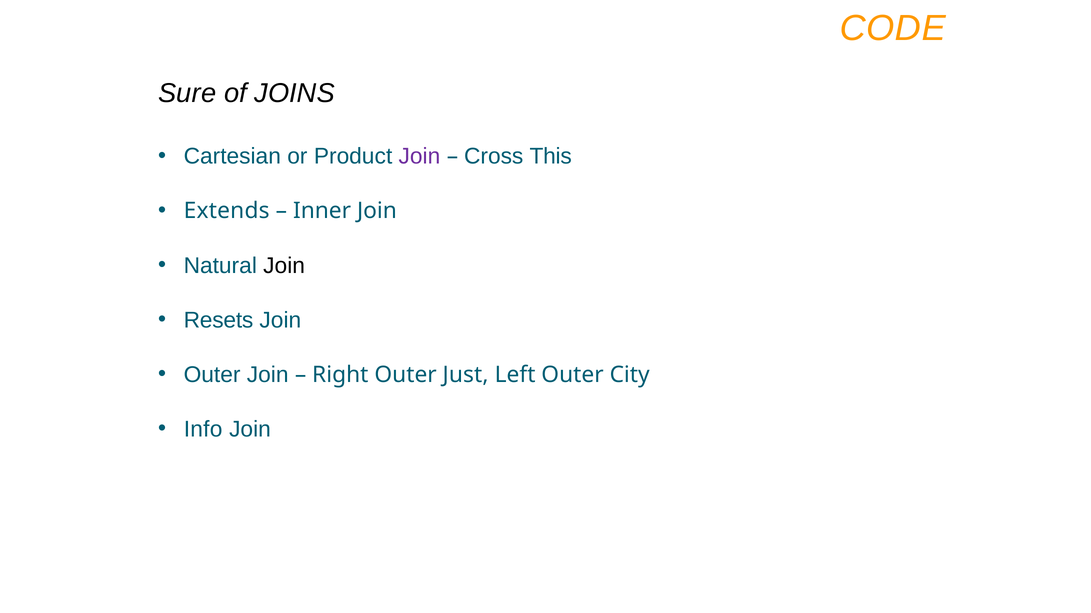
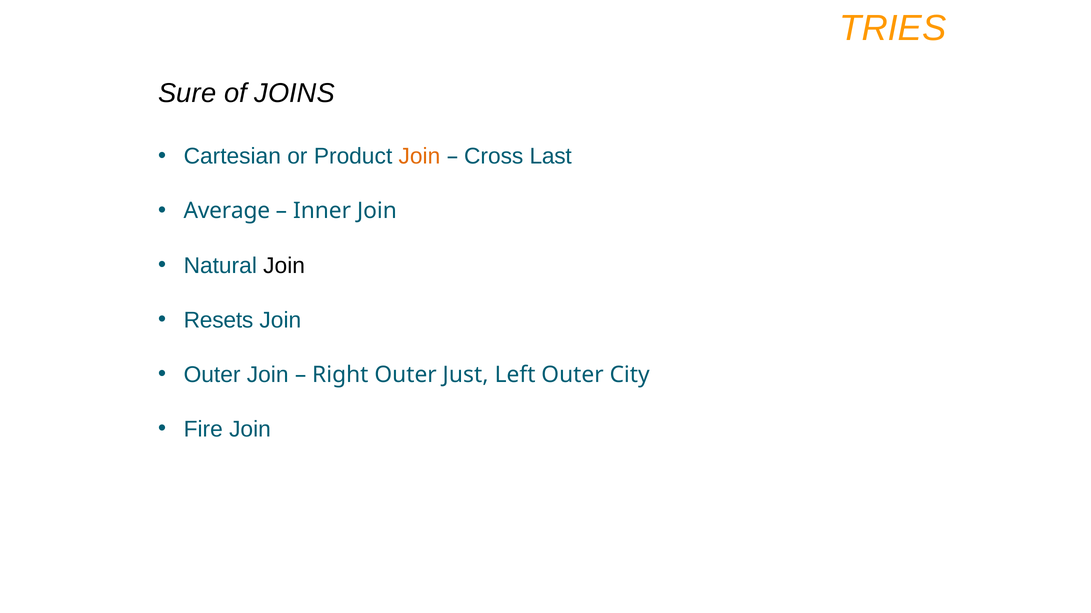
CODE: CODE -> TRIES (893, 28)
Join colour: purple -> orange (419, 157)
This: This -> Last (551, 157)
Extends: Extends -> Average (227, 211)
Info: Info -> Fire (203, 430)
